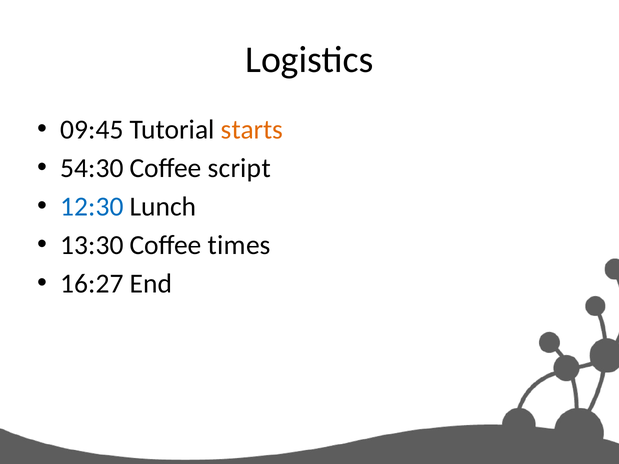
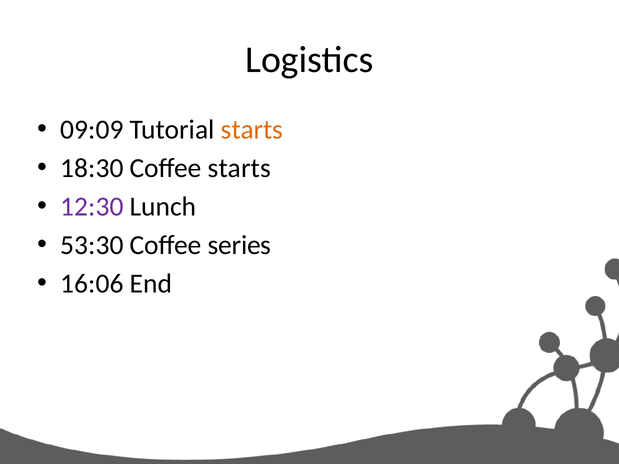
09:45: 09:45 -> 09:09 (92, 130)
54:30: 54:30 -> 18:30 (92, 168)
Coffee script: script -> starts (239, 168)
12:30 colour: blue -> purple (92, 207)
13:30: 13:30 -> 53:30 (92, 245)
times: times -> series (240, 245)
16:27: 16:27 -> 16:06 (92, 284)
